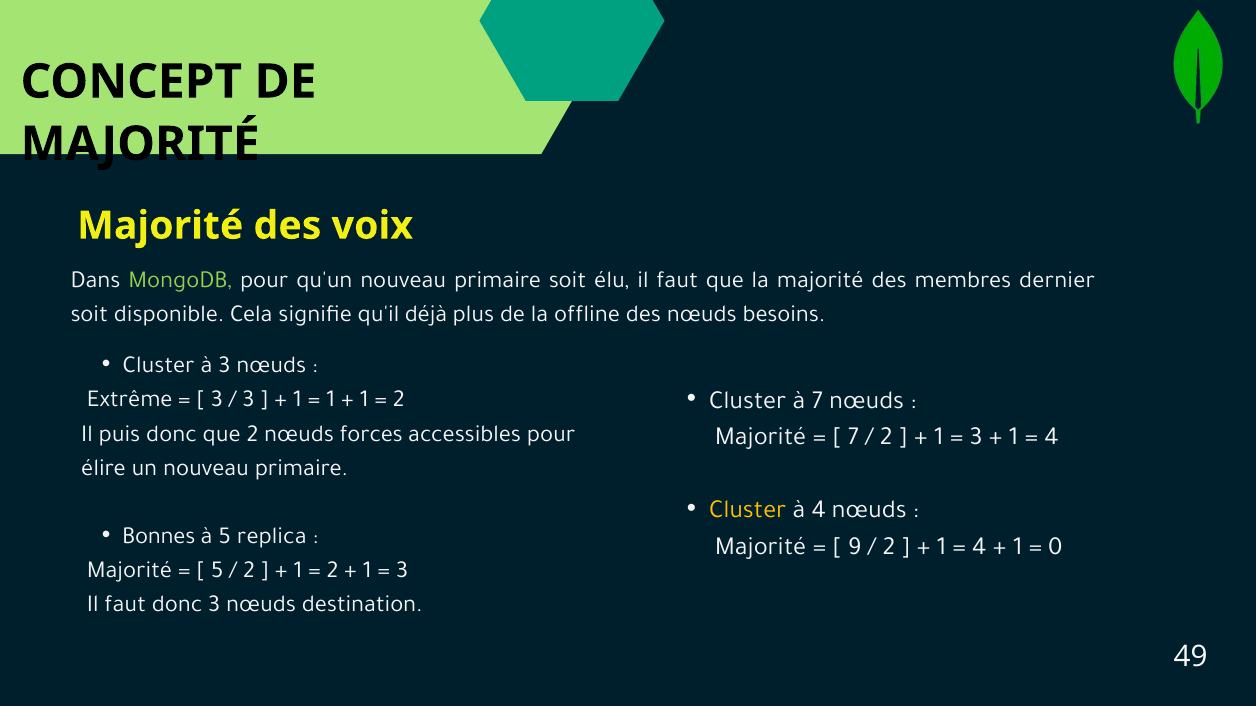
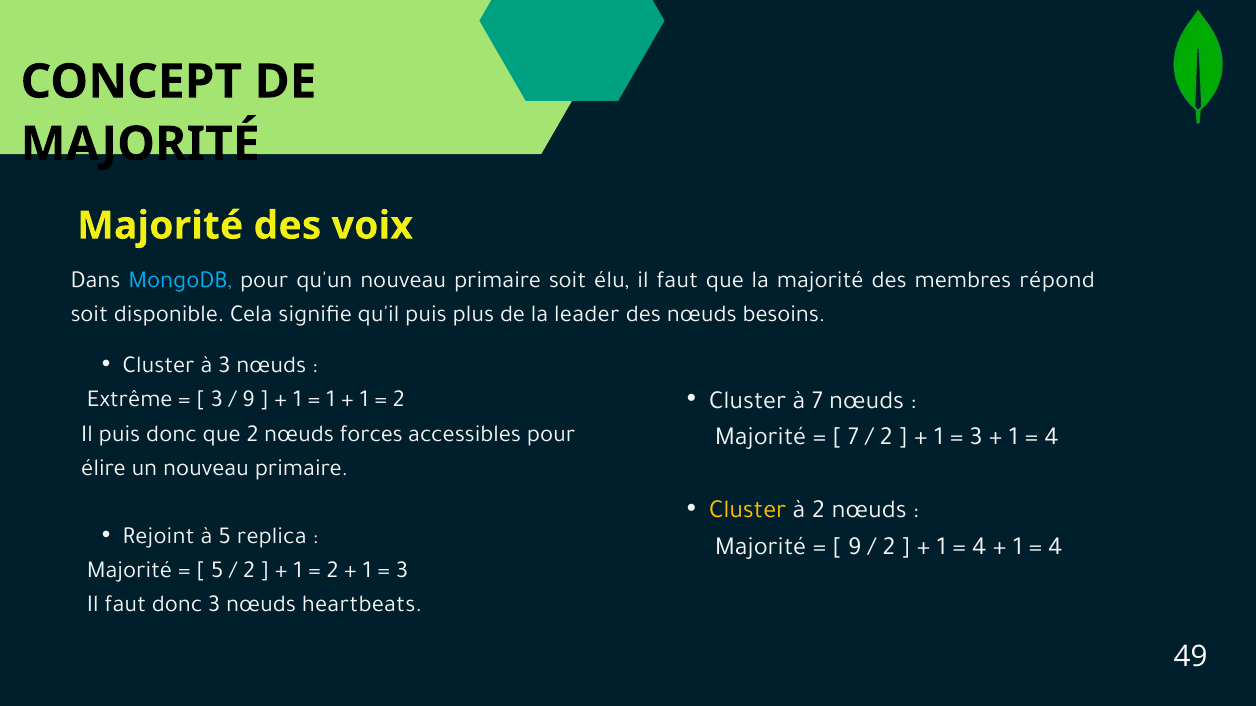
MongoDB colour: light green -> light blue (180, 280)
dernier: dernier -> répond (1057, 280)
qu'il déjà: déjà -> puis (426, 314)
offline: offline -> leader (587, 314)
3: 3 -> 9 (249, 399)
à 4: 4 -> 2 (818, 510)
Bonnes: Bonnes -> Rejoint (159, 536)
0: 0 -> 4 (1055, 546)
destination: destination -> heartbeats (362, 604)
